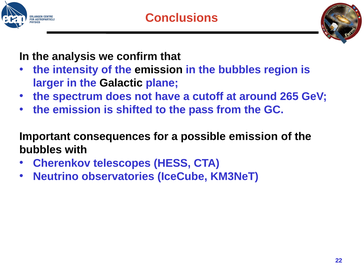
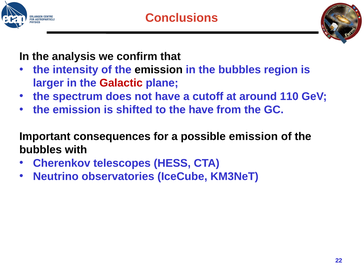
Galactic colour: black -> red (121, 83)
265: 265 -> 110 (289, 96)
the pass: pass -> have (201, 110)
